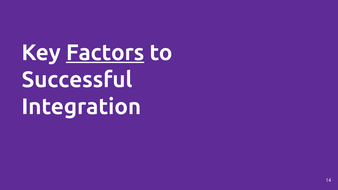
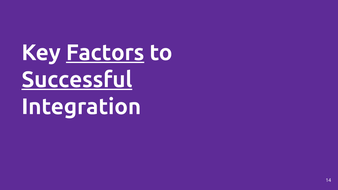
Successful underline: none -> present (77, 80)
